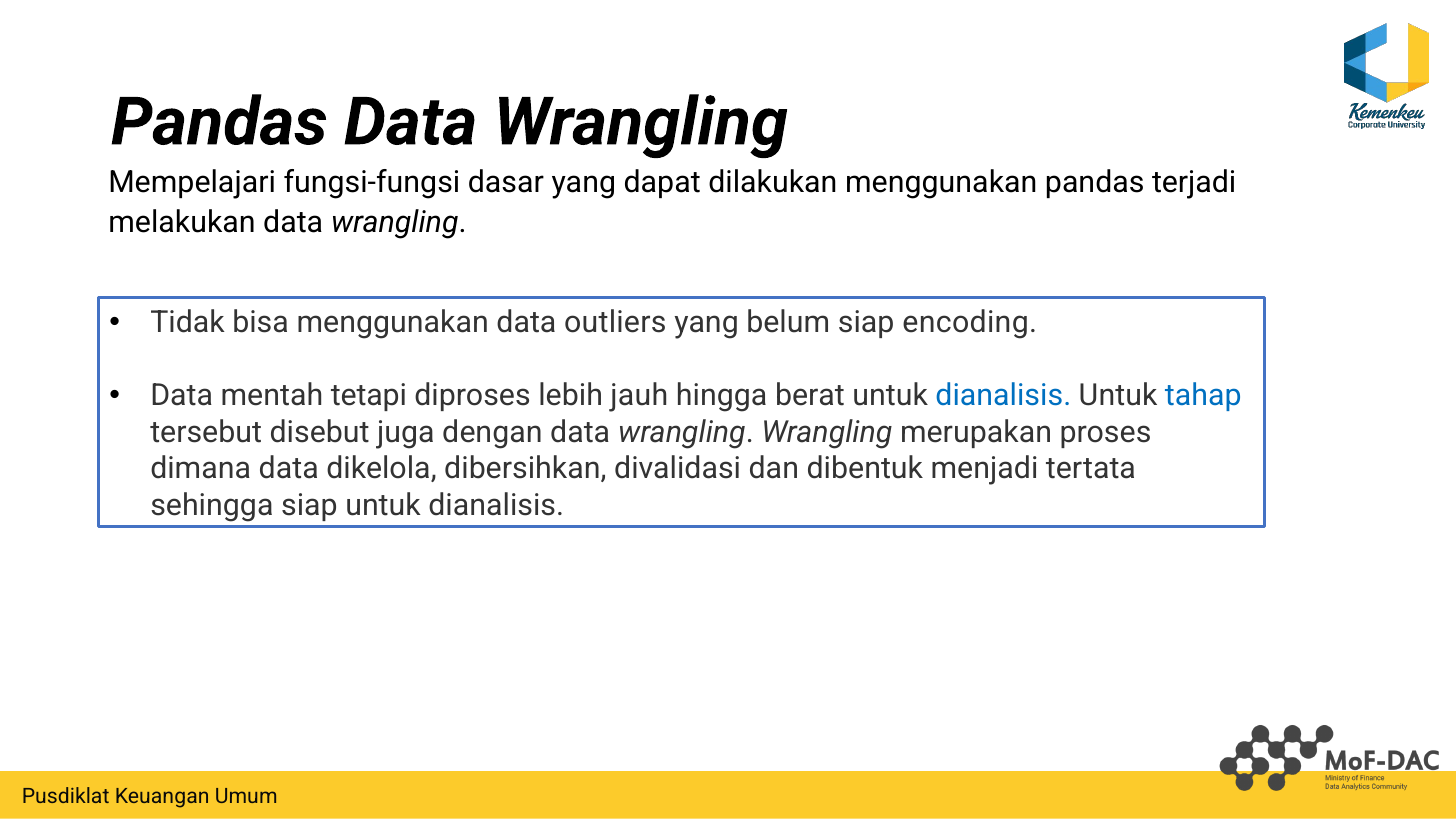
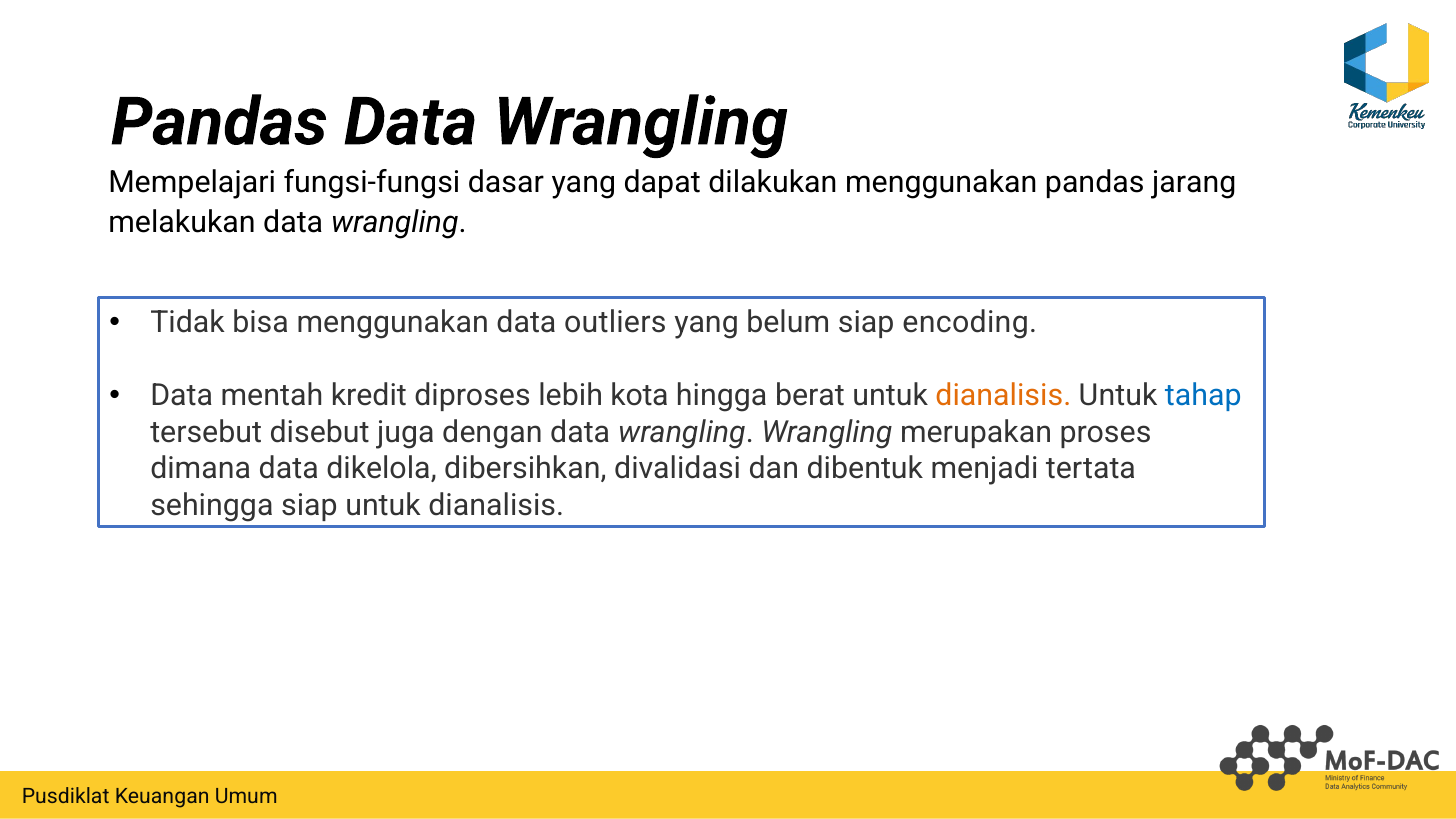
terjadi: terjadi -> jarang (1194, 182)
tetapi: tetapi -> kredit (369, 396)
jauh: jauh -> kota (640, 396)
dianalisis colour: blue -> orange (1003, 396)
